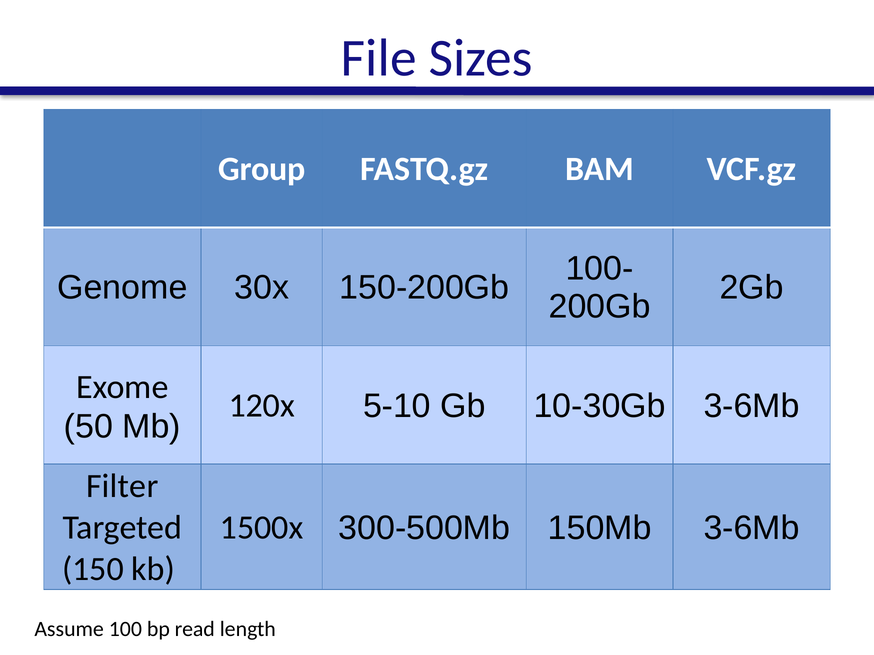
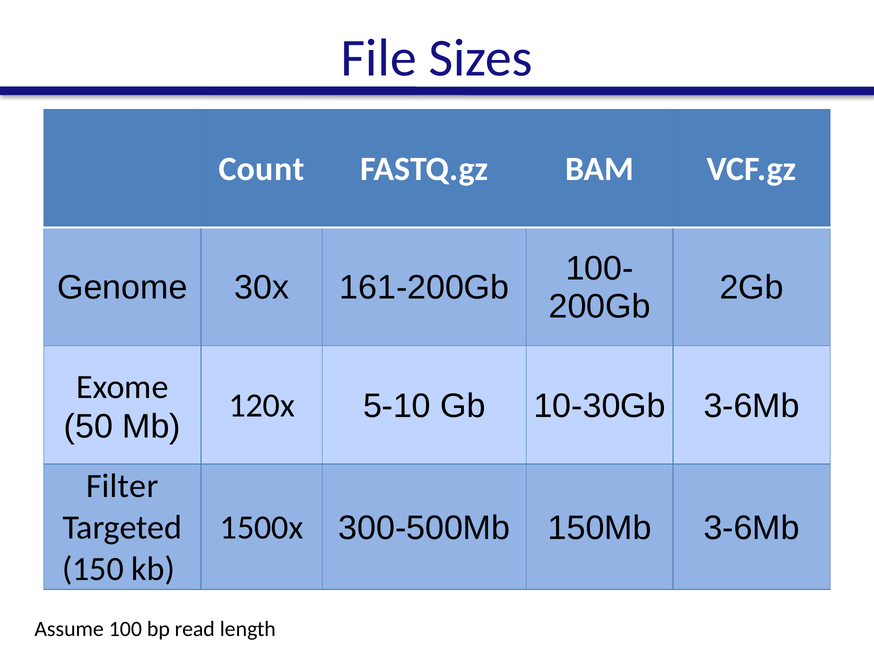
Group: Group -> Count (261, 169)
150-200Gb: 150-200Gb -> 161-200Gb (424, 288)
